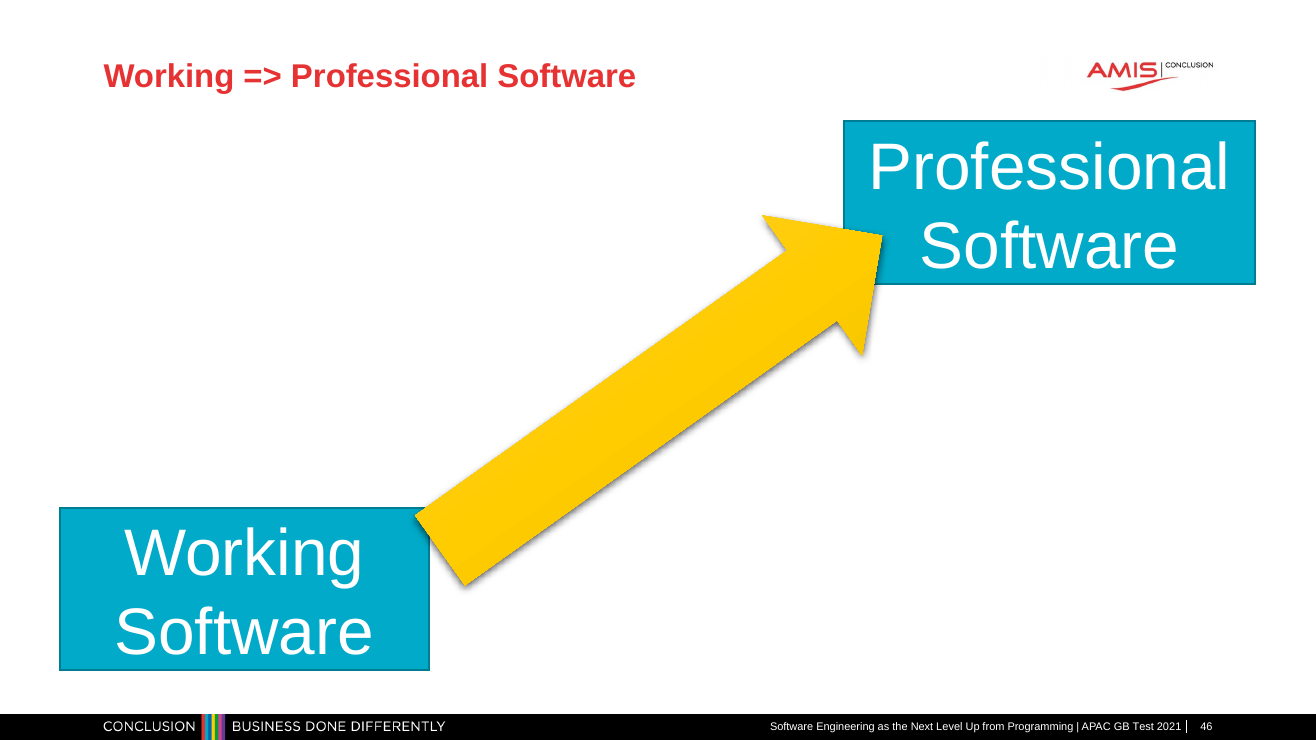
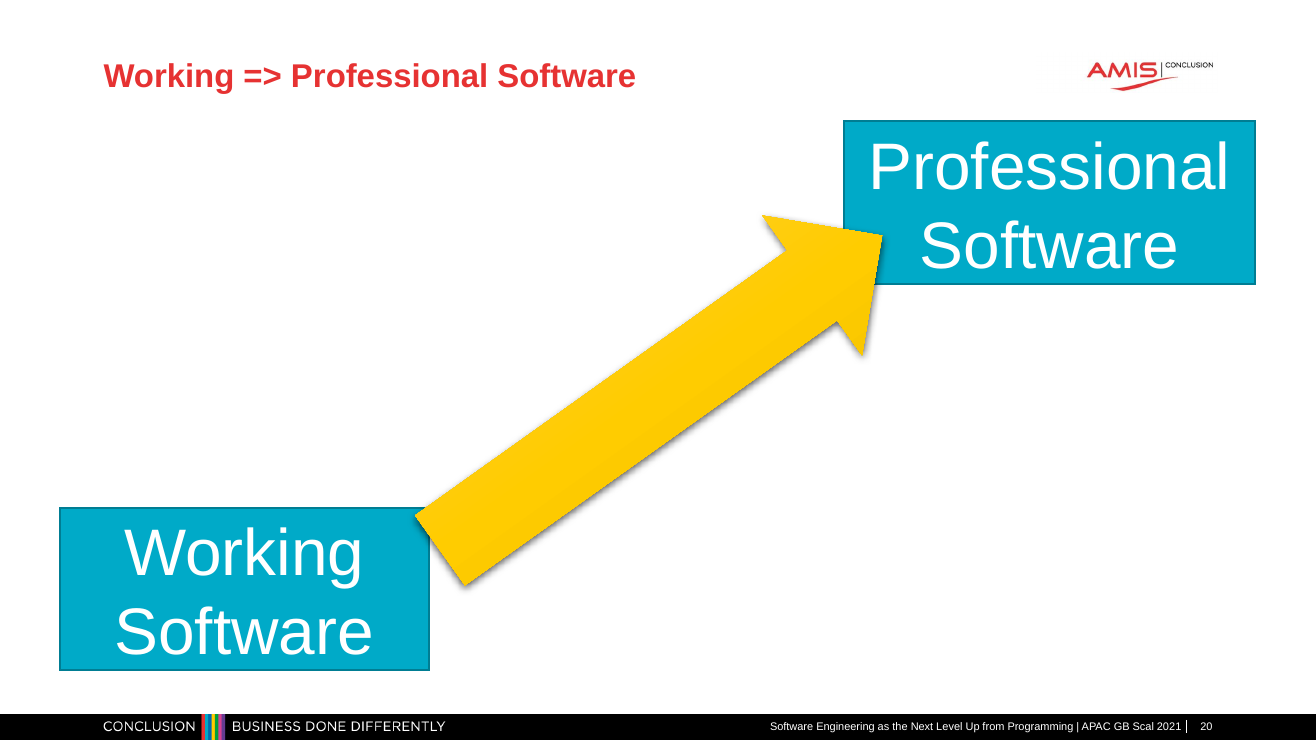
Test: Test -> Scal (1143, 728)
46: 46 -> 20 (1206, 728)
